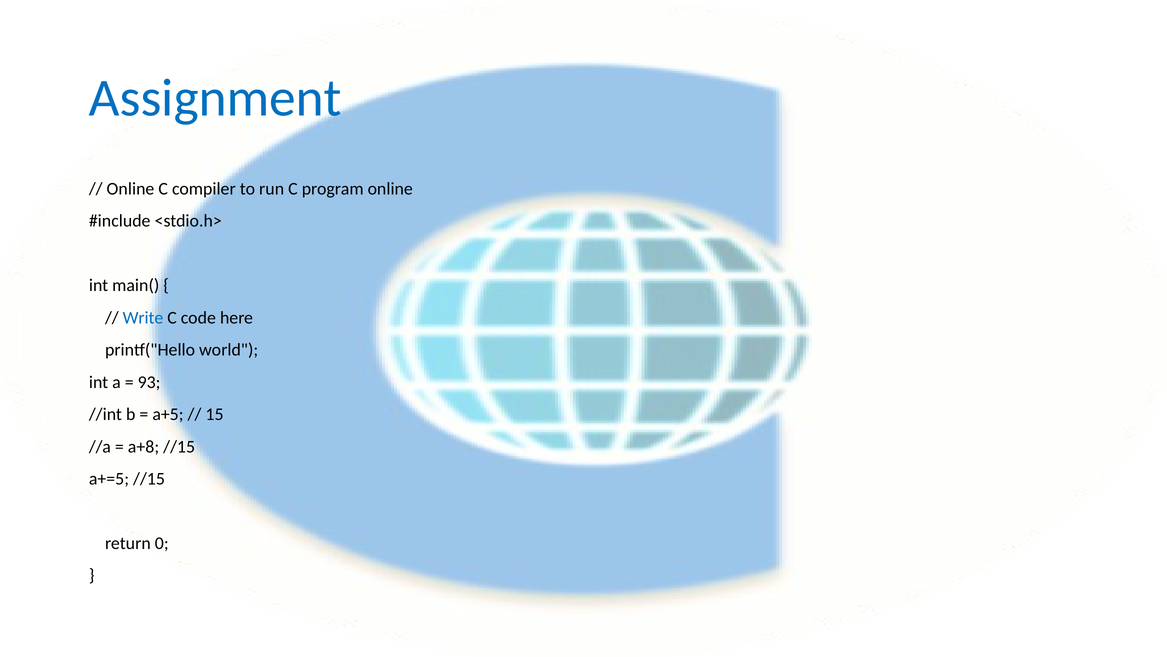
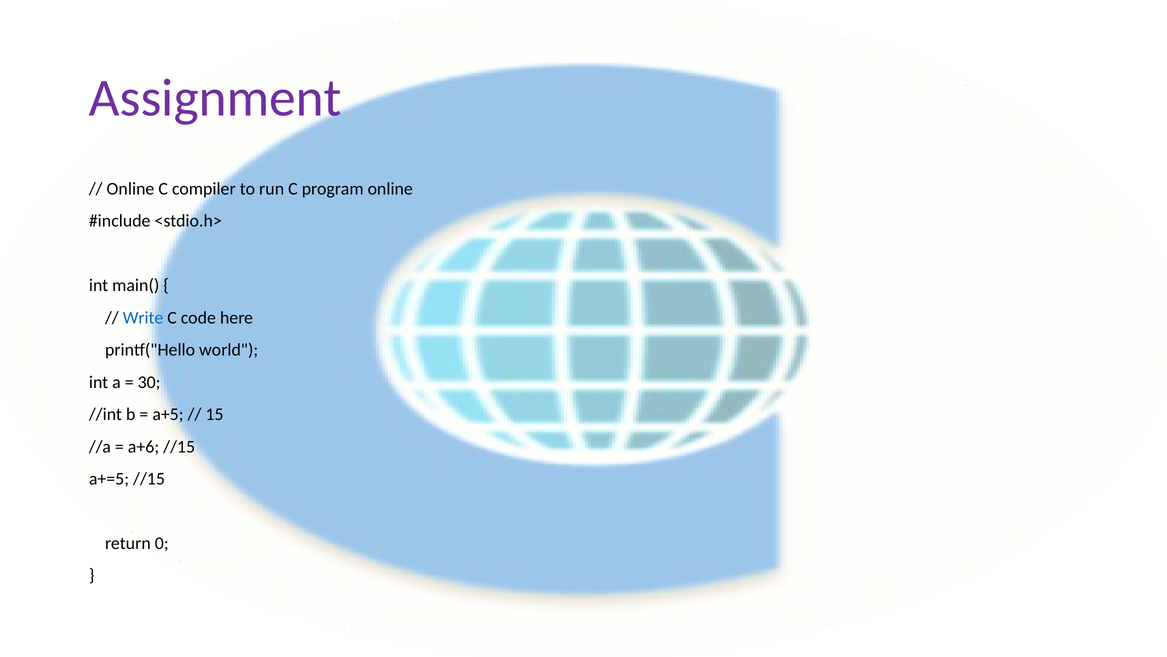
Assignment colour: blue -> purple (215, 98)
93: 93 -> 30 (149, 382)
a+8: a+8 -> a+6 (143, 446)
